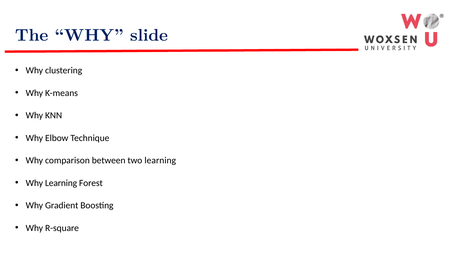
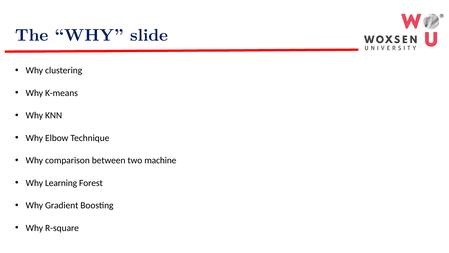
two learning: learning -> machine (160, 160)
